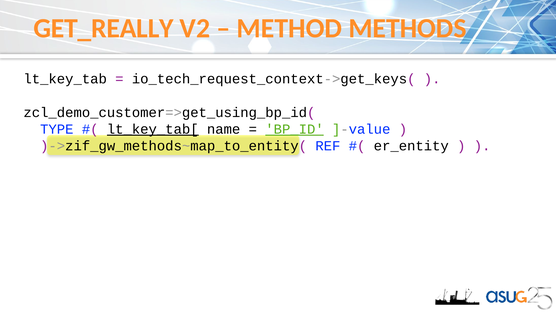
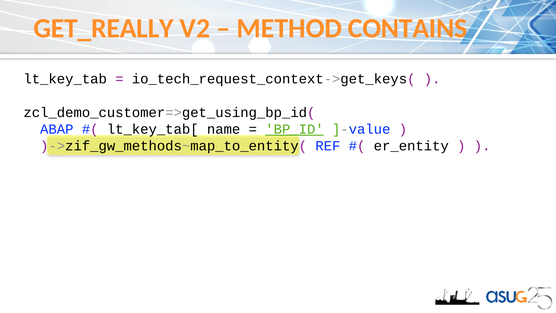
METHODS: METHODS -> CONTAINS (408, 28)
TYPE: TYPE -> ABAP (57, 129)
lt_key_tab[ underline: present -> none (153, 129)
